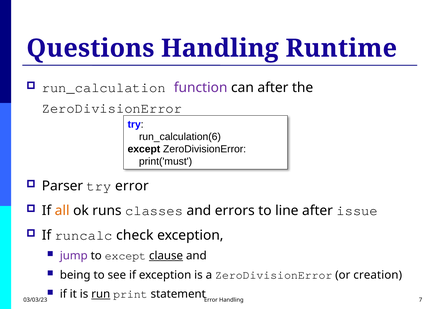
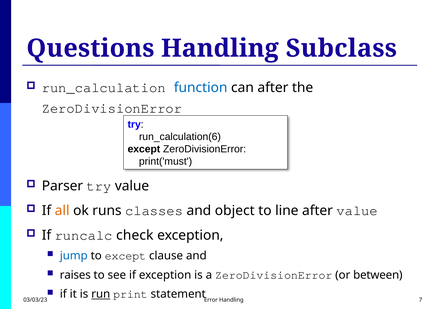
Runtime: Runtime -> Subclass (341, 48)
function colour: purple -> blue (201, 88)
try error: error -> value (132, 186)
errors: errors -> object (235, 211)
after issue: issue -> value (357, 211)
jump colour: purple -> blue (74, 256)
clause underline: present -> none (166, 256)
being: being -> raises (75, 275)
creation: creation -> between (378, 275)
